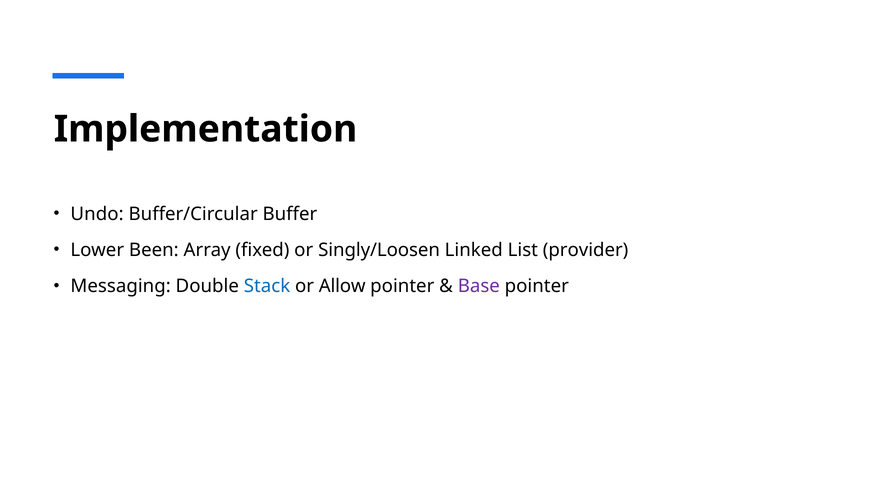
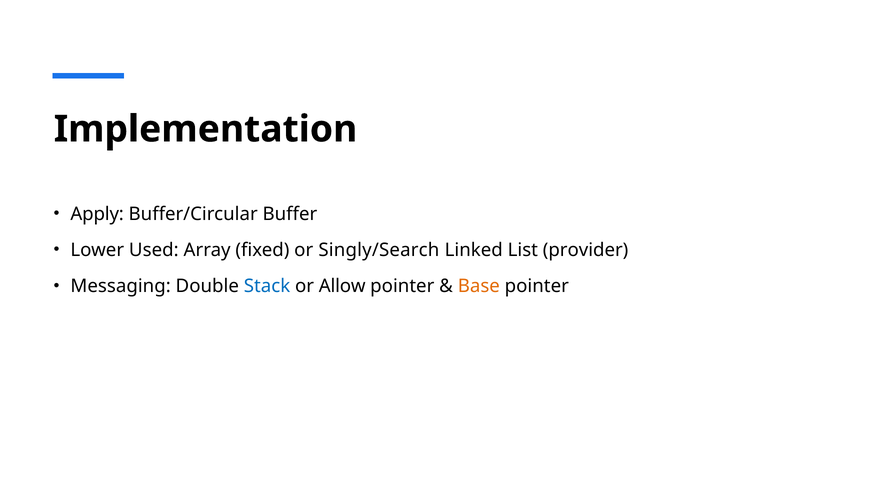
Undo: Undo -> Apply (97, 214)
Been: Been -> Used (154, 250)
Singly/Loosen: Singly/Loosen -> Singly/Search (379, 250)
Base colour: purple -> orange (479, 286)
